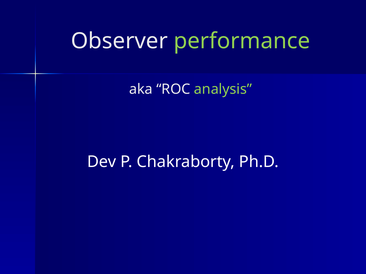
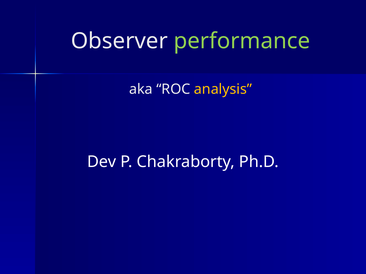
analysis colour: light green -> yellow (223, 89)
